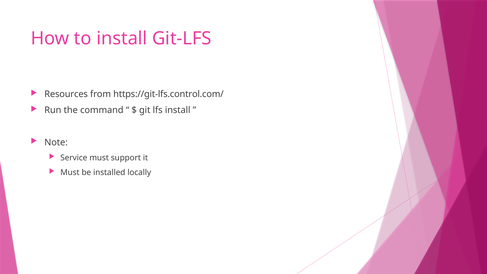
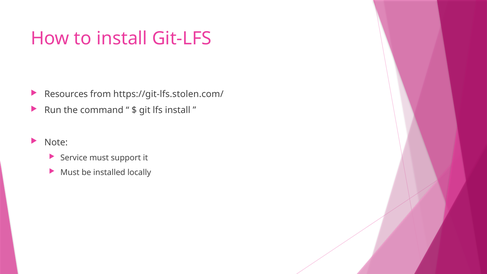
https://git-lfs.control.com/: https://git-lfs.control.com/ -> https://git-lfs.stolen.com/ (168, 94)
